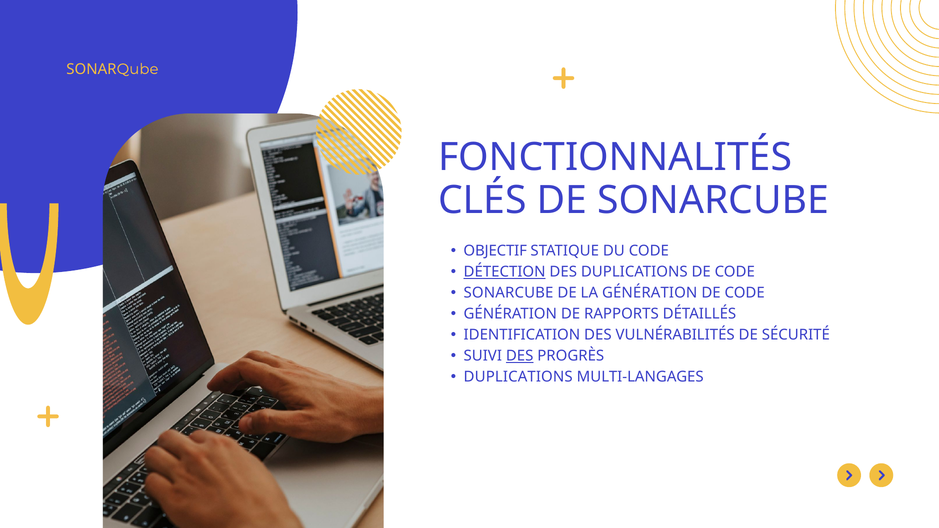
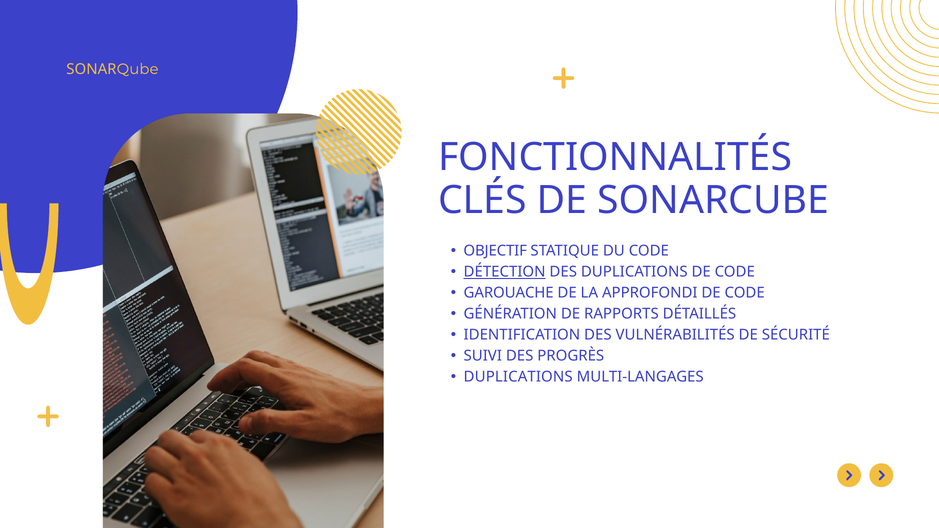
SONARCUBE: SONARCUBE -> GAROUACHE (509, 293)
LA GÉNÉRATION: GÉNÉRATION -> APPROFONDI (650, 293)
DES underline: present -> none (520, 356)
